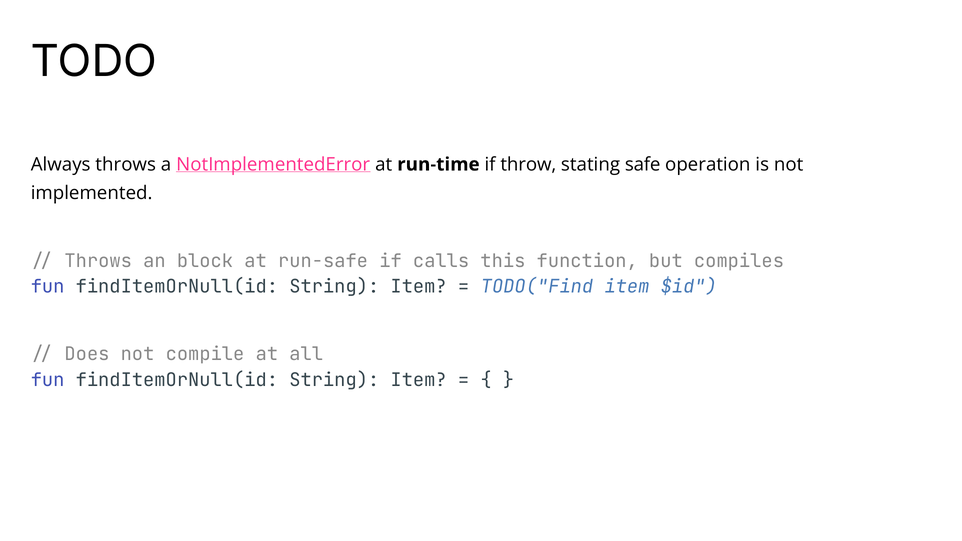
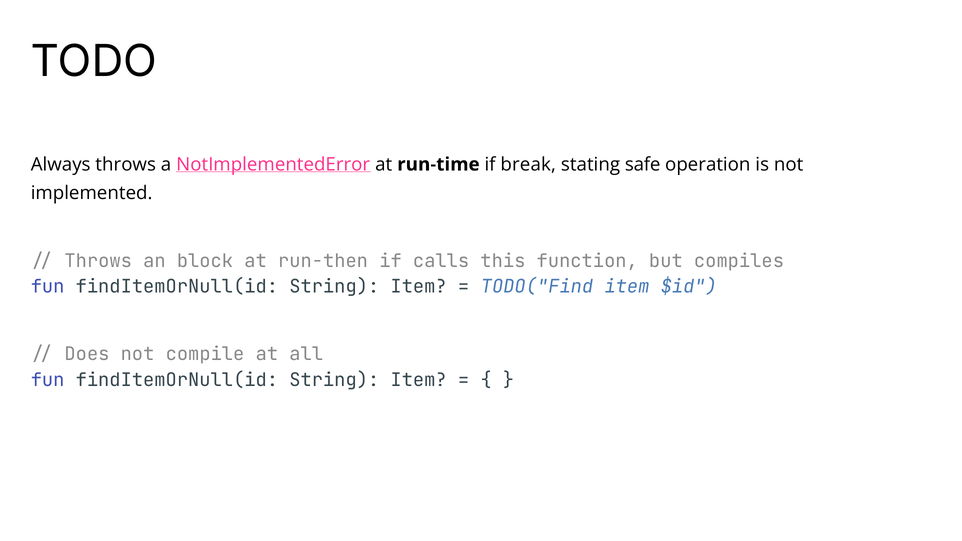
throw: throw -> break (528, 164)
run-safe: run-safe -> run-then (323, 261)
